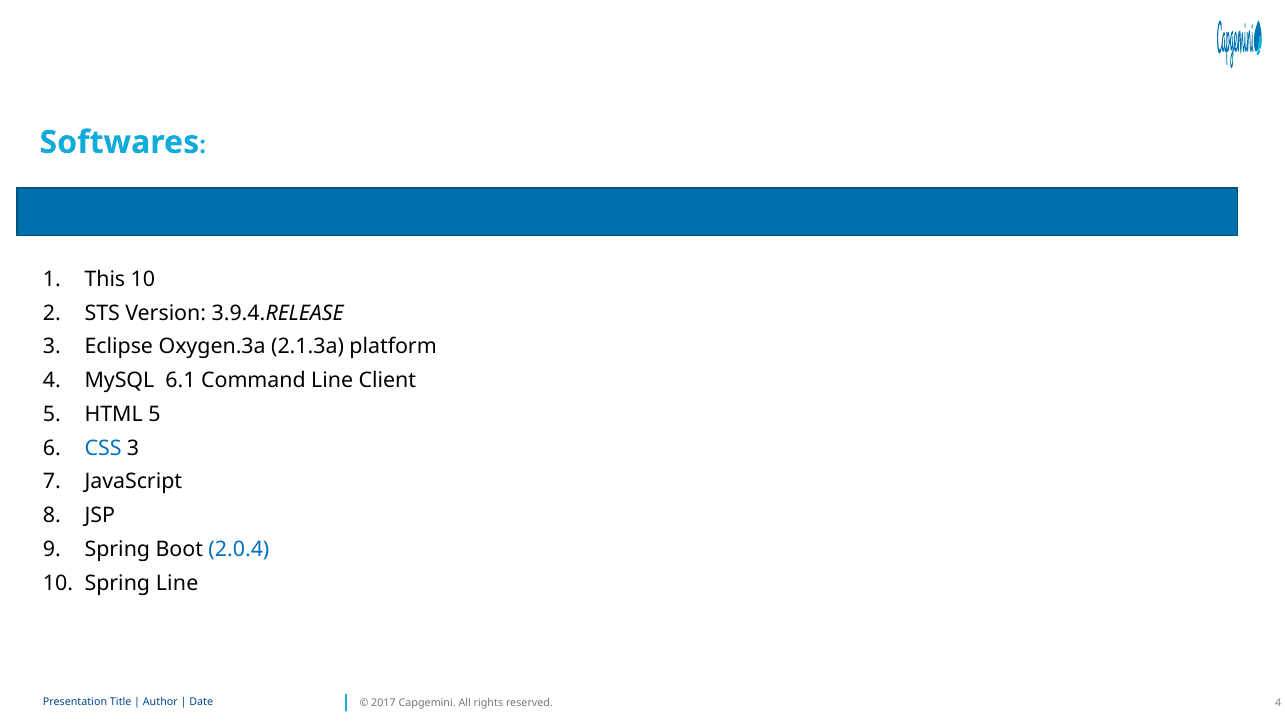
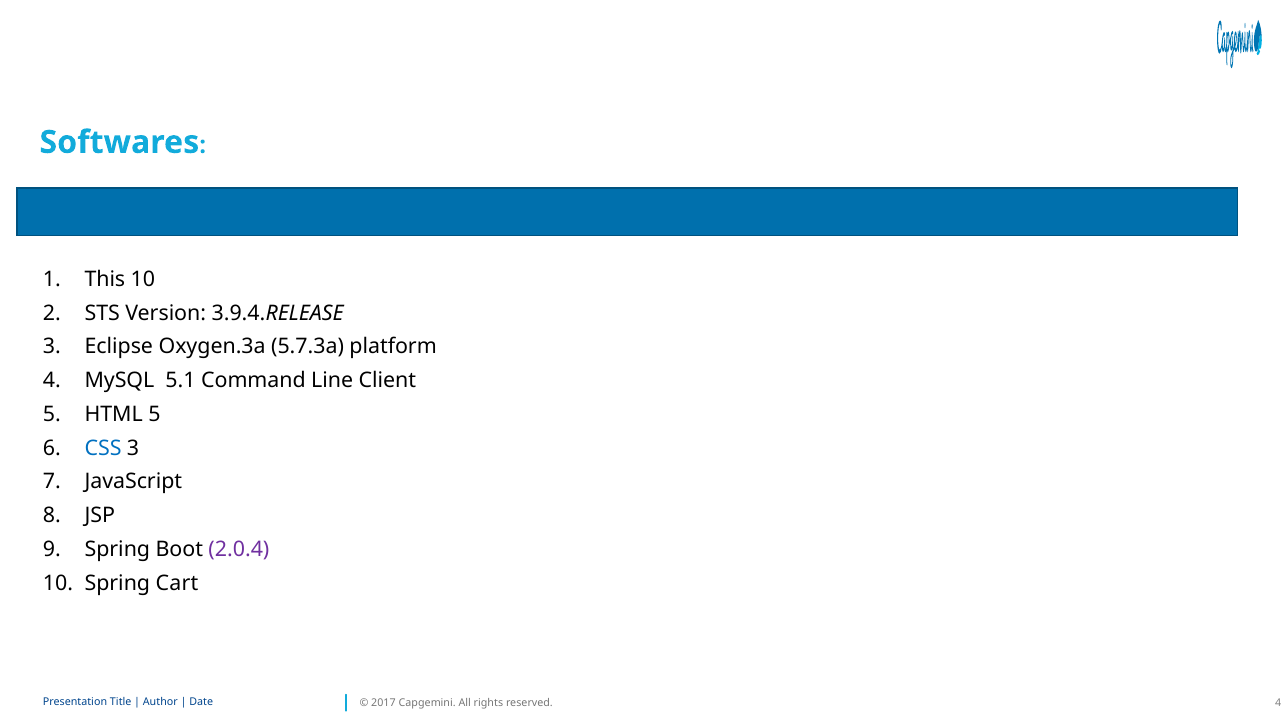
2.1.3a: 2.1.3a -> 5.7.3a (308, 347)
6.1: 6.1 -> 5.1 (181, 380)
2.0.4 colour: blue -> purple (239, 549)
Spring Line: Line -> Cart (177, 583)
